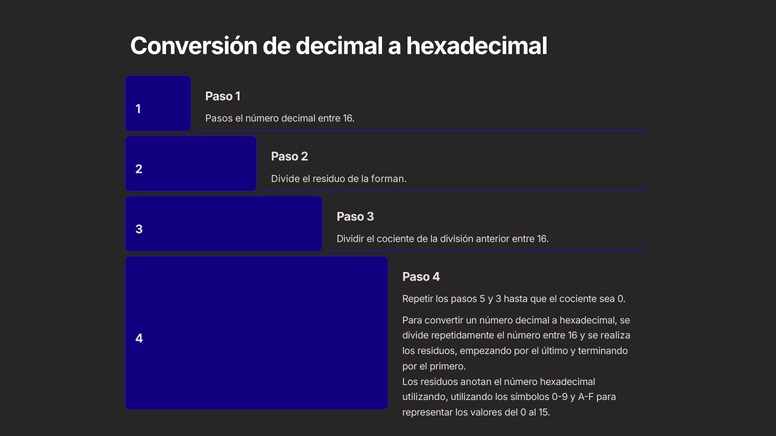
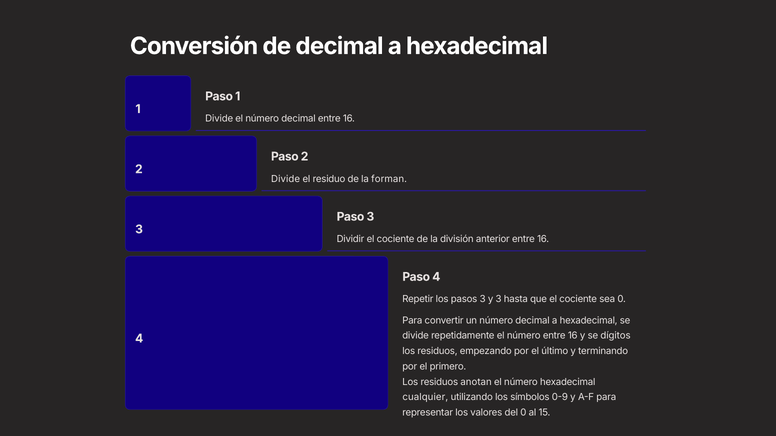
Pasos: Pasos -> Divide (219, 119)
pasos 5: 5 -> 3 (483, 300)
realiza: realiza -> dígitos (616, 336)
utilizando: utilizando -> cualquier (425, 398)
